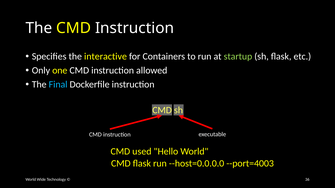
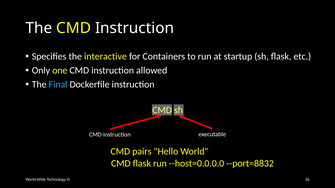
startup colour: light green -> white (238, 57)
used: used -> pairs (142, 152)
--port=4003: --port=4003 -> --port=8832 (250, 164)
